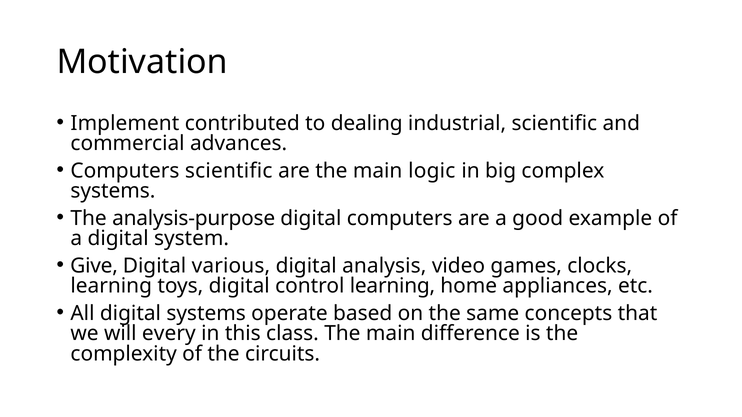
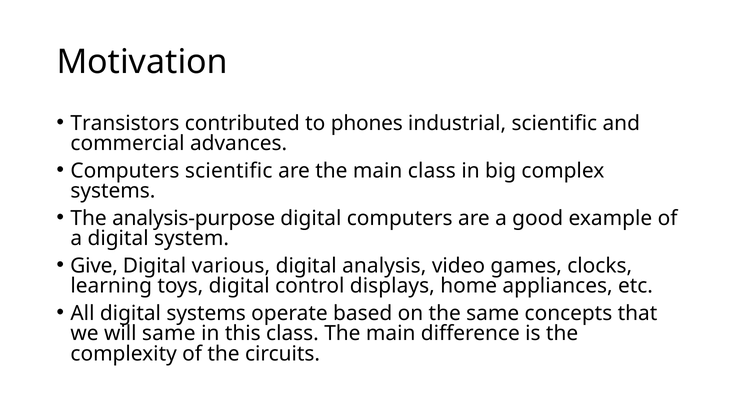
Implement: Implement -> Transistors (125, 123)
dealing: dealing -> phones (367, 123)
main logic: logic -> class (432, 171)
control learning: learning -> displays (392, 286)
will every: every -> same (169, 334)
